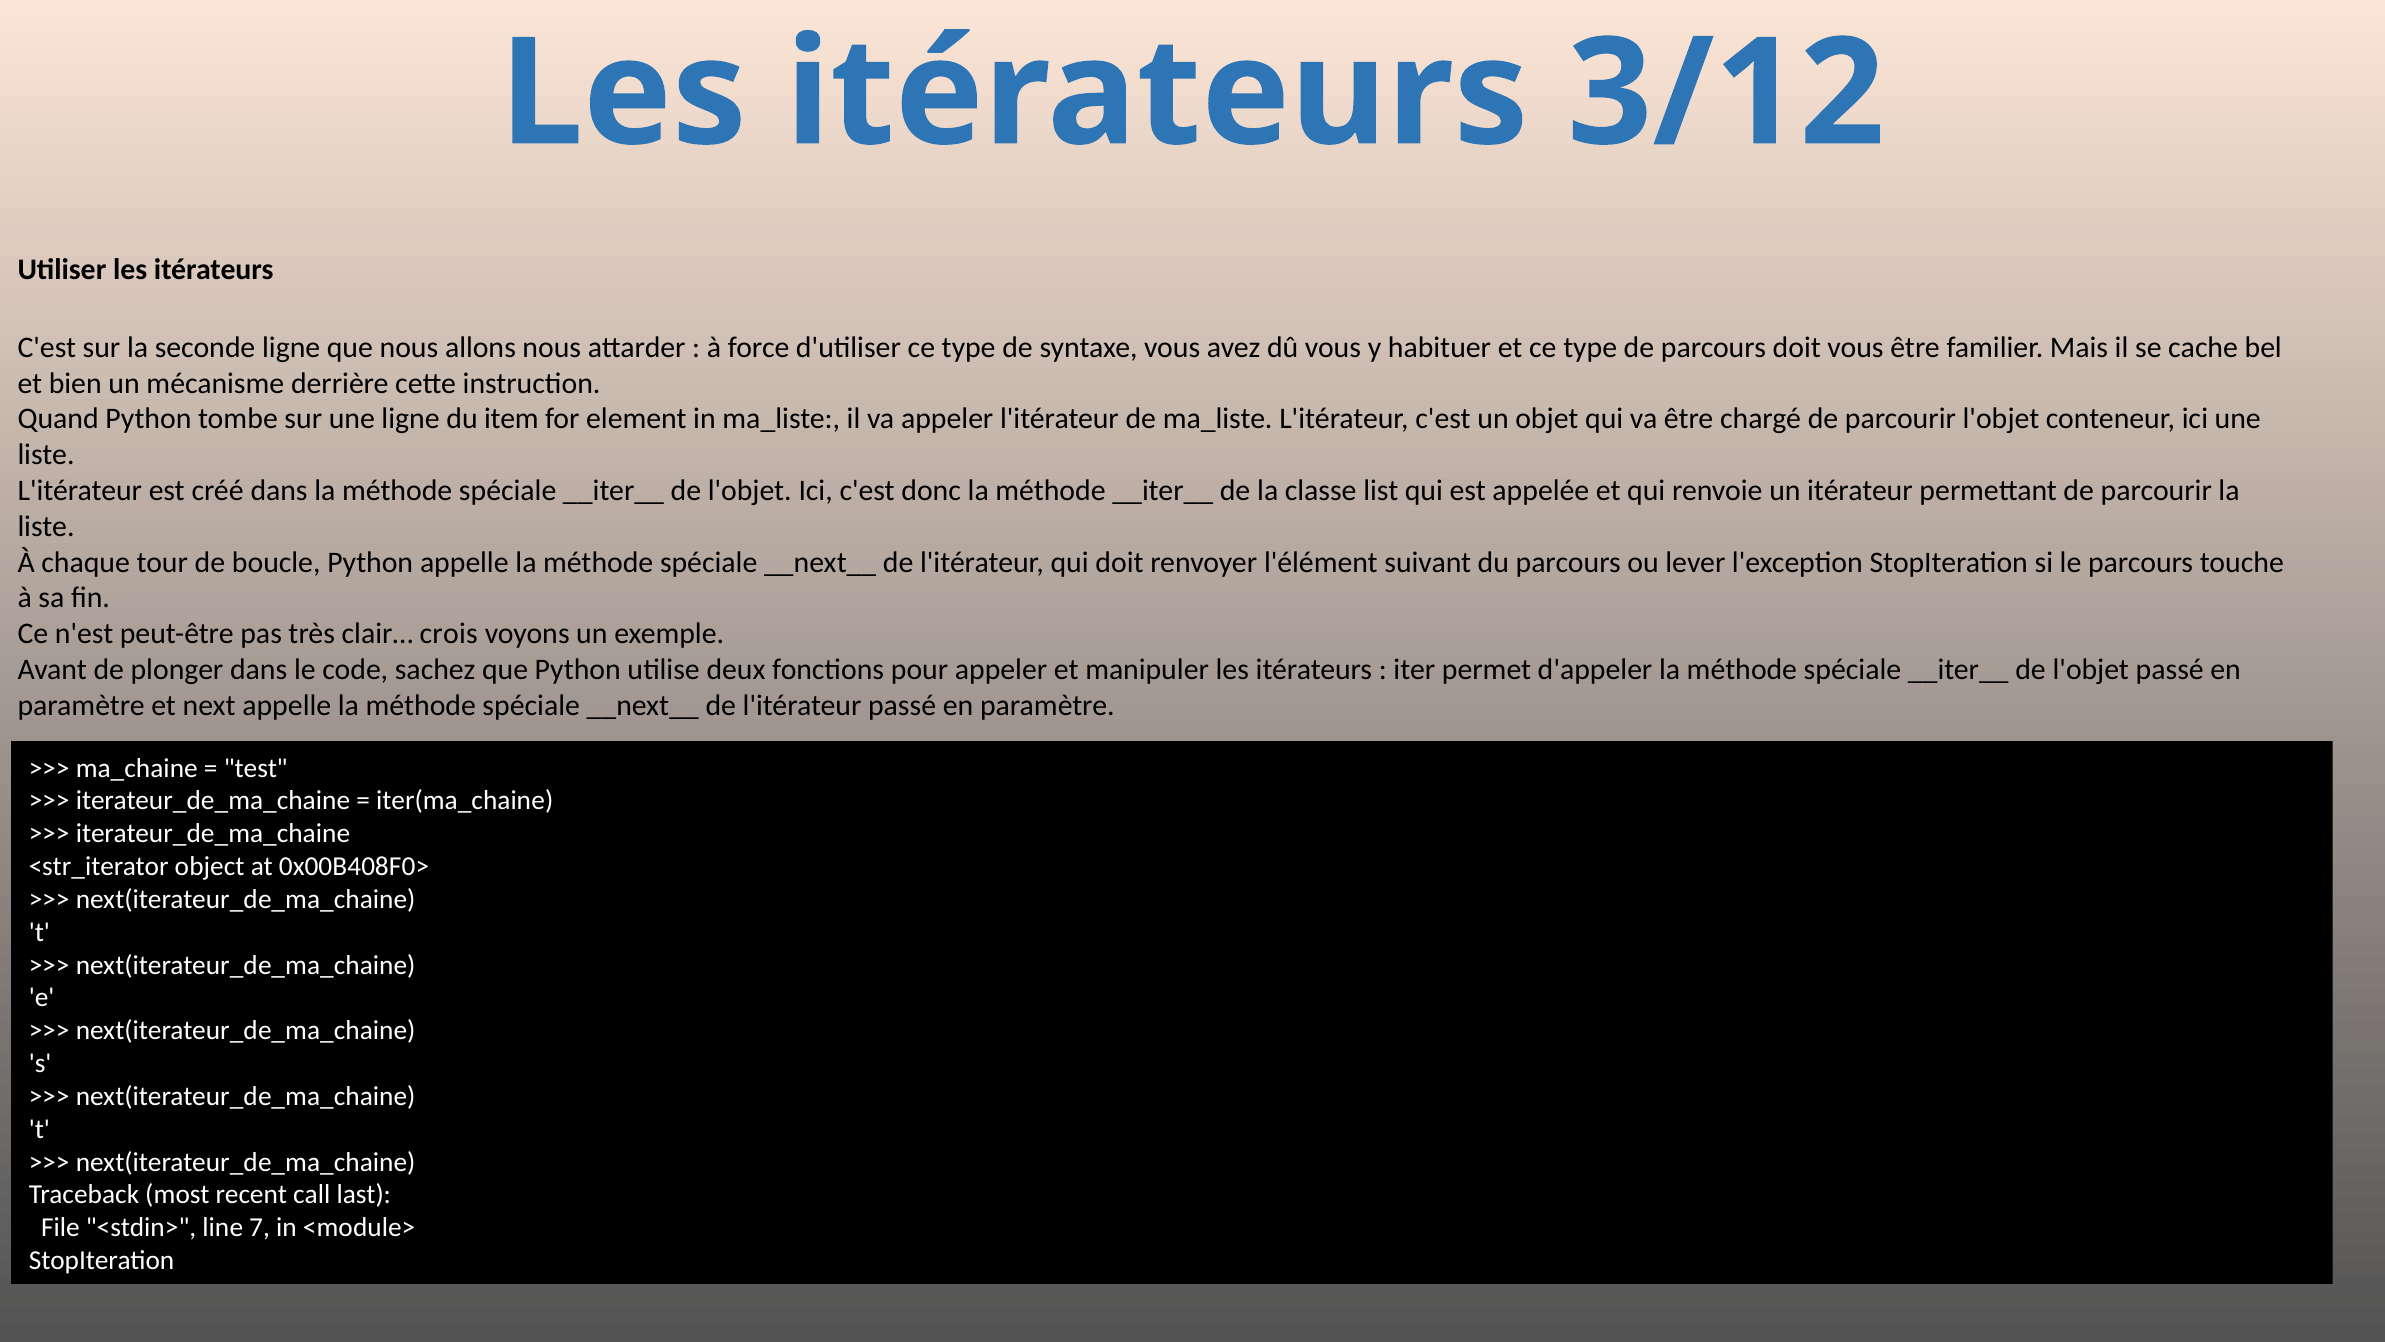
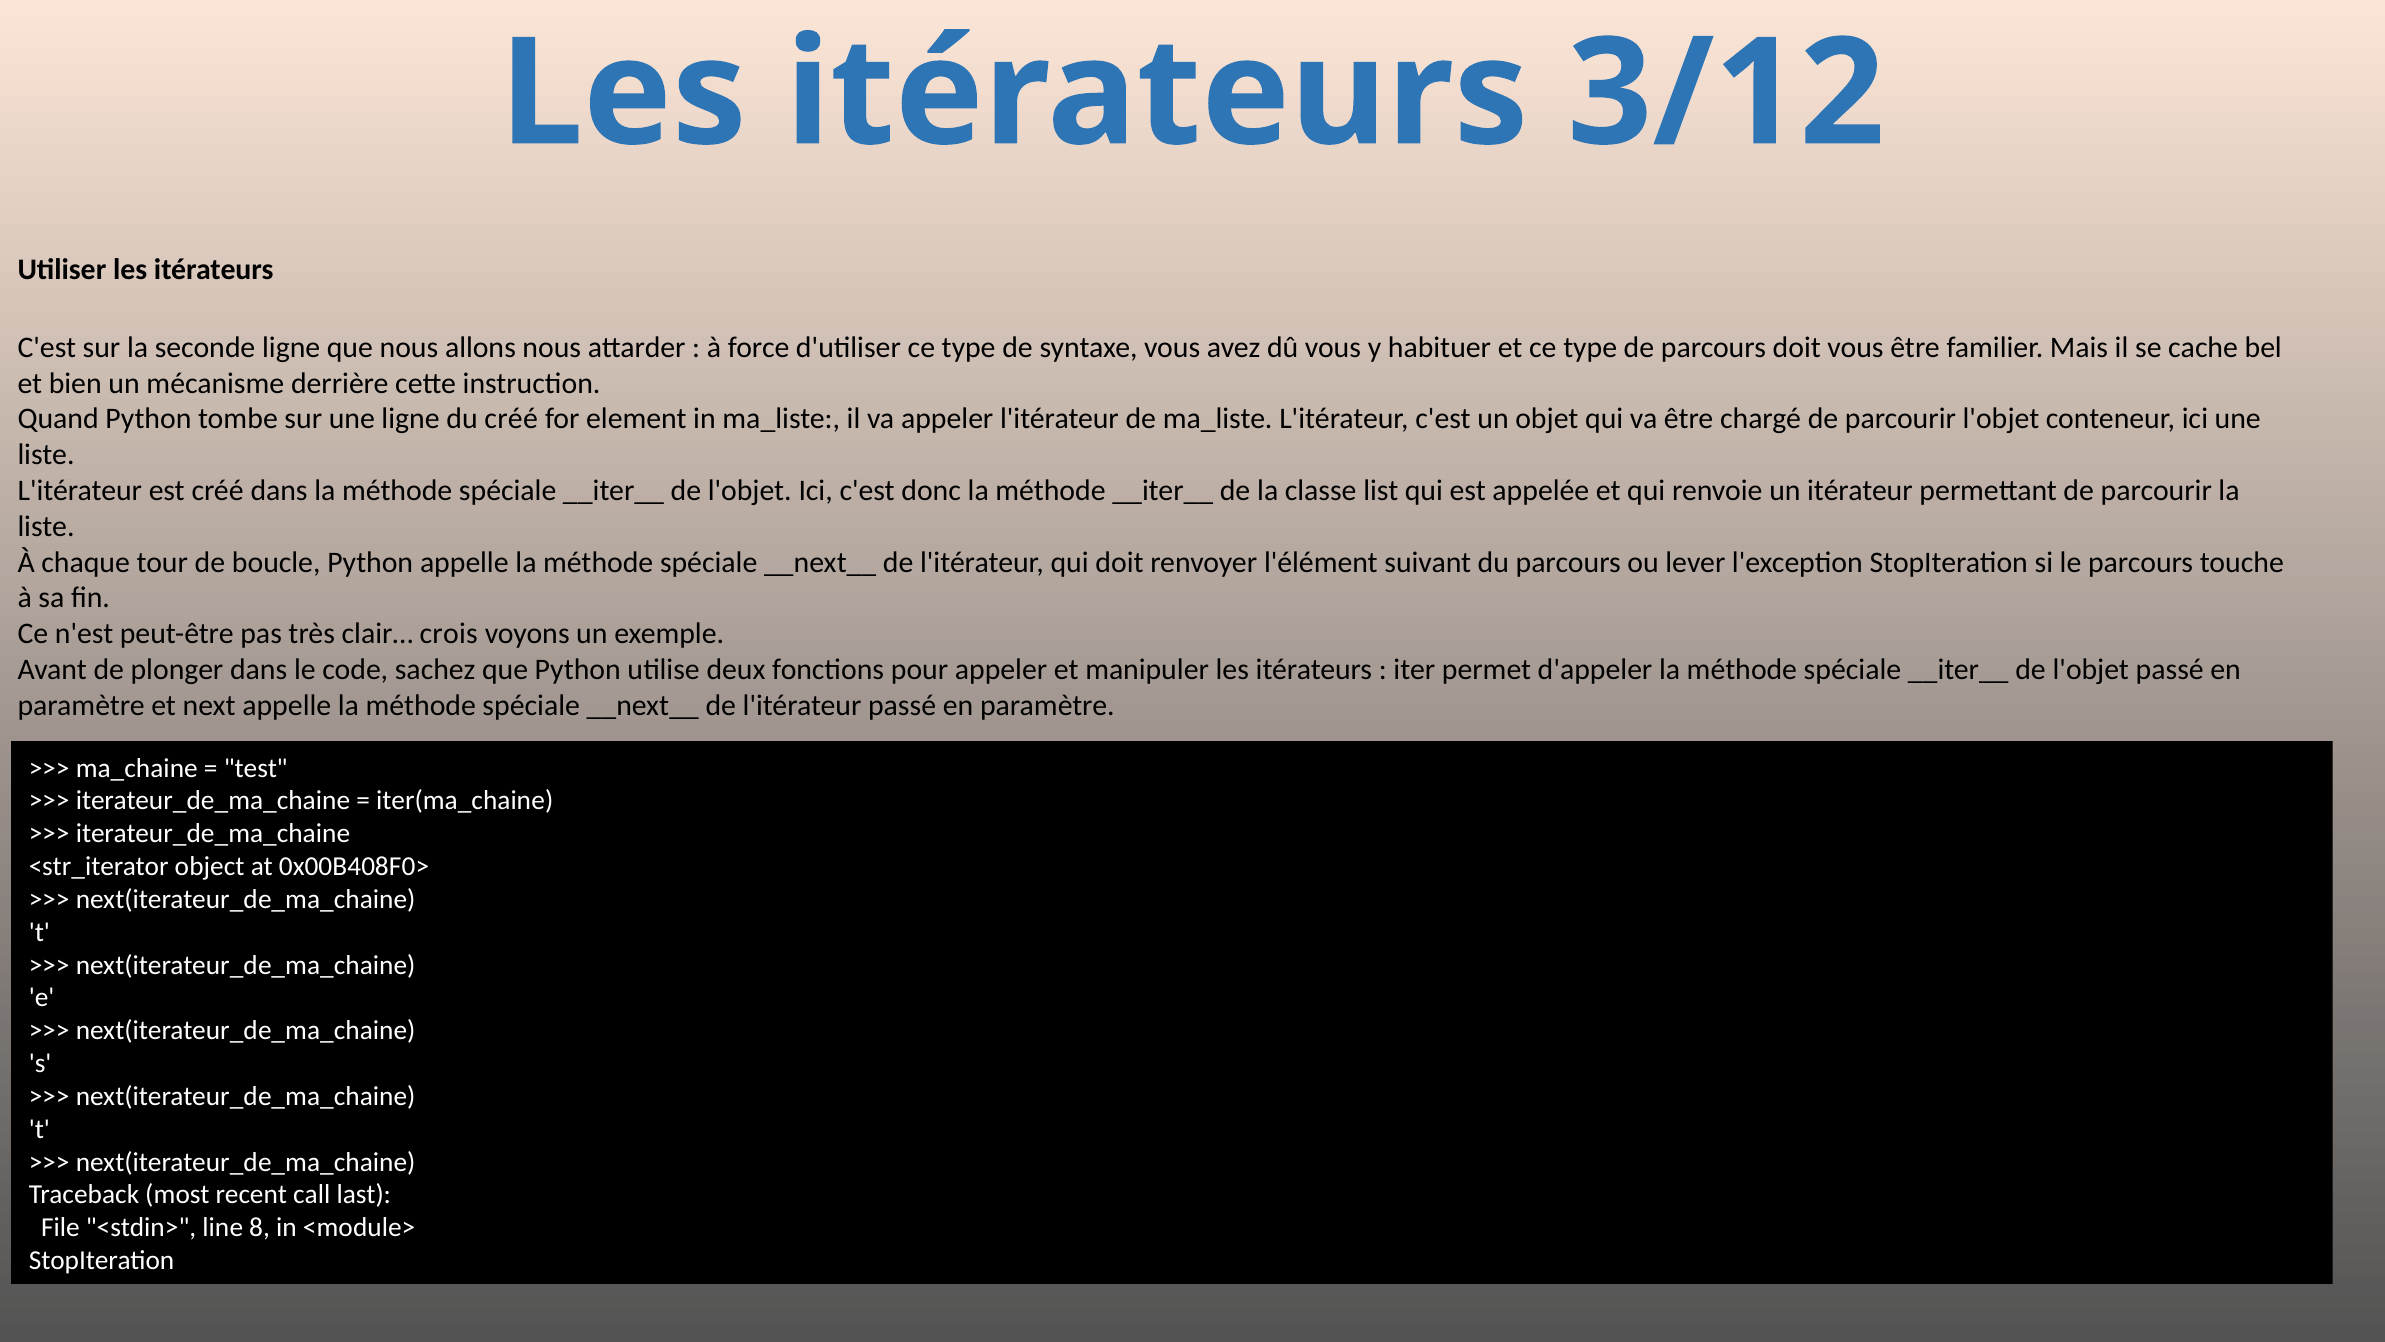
du item: item -> créé (511, 419)
7: 7 -> 8 (259, 1227)
